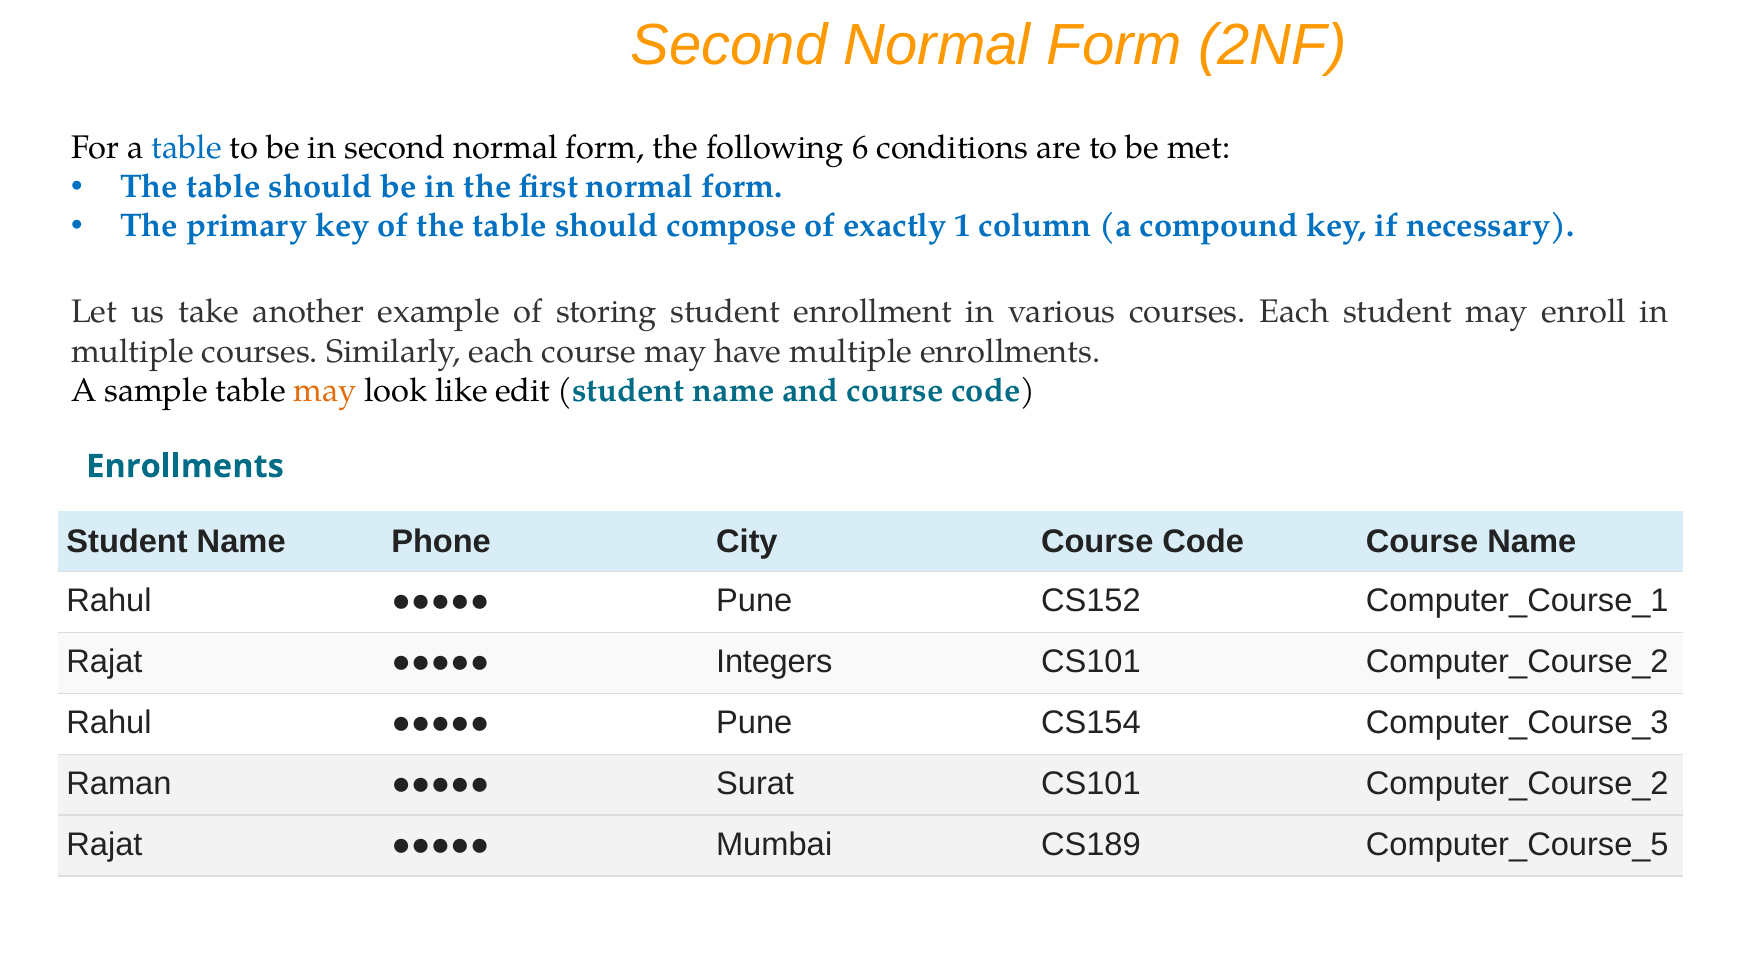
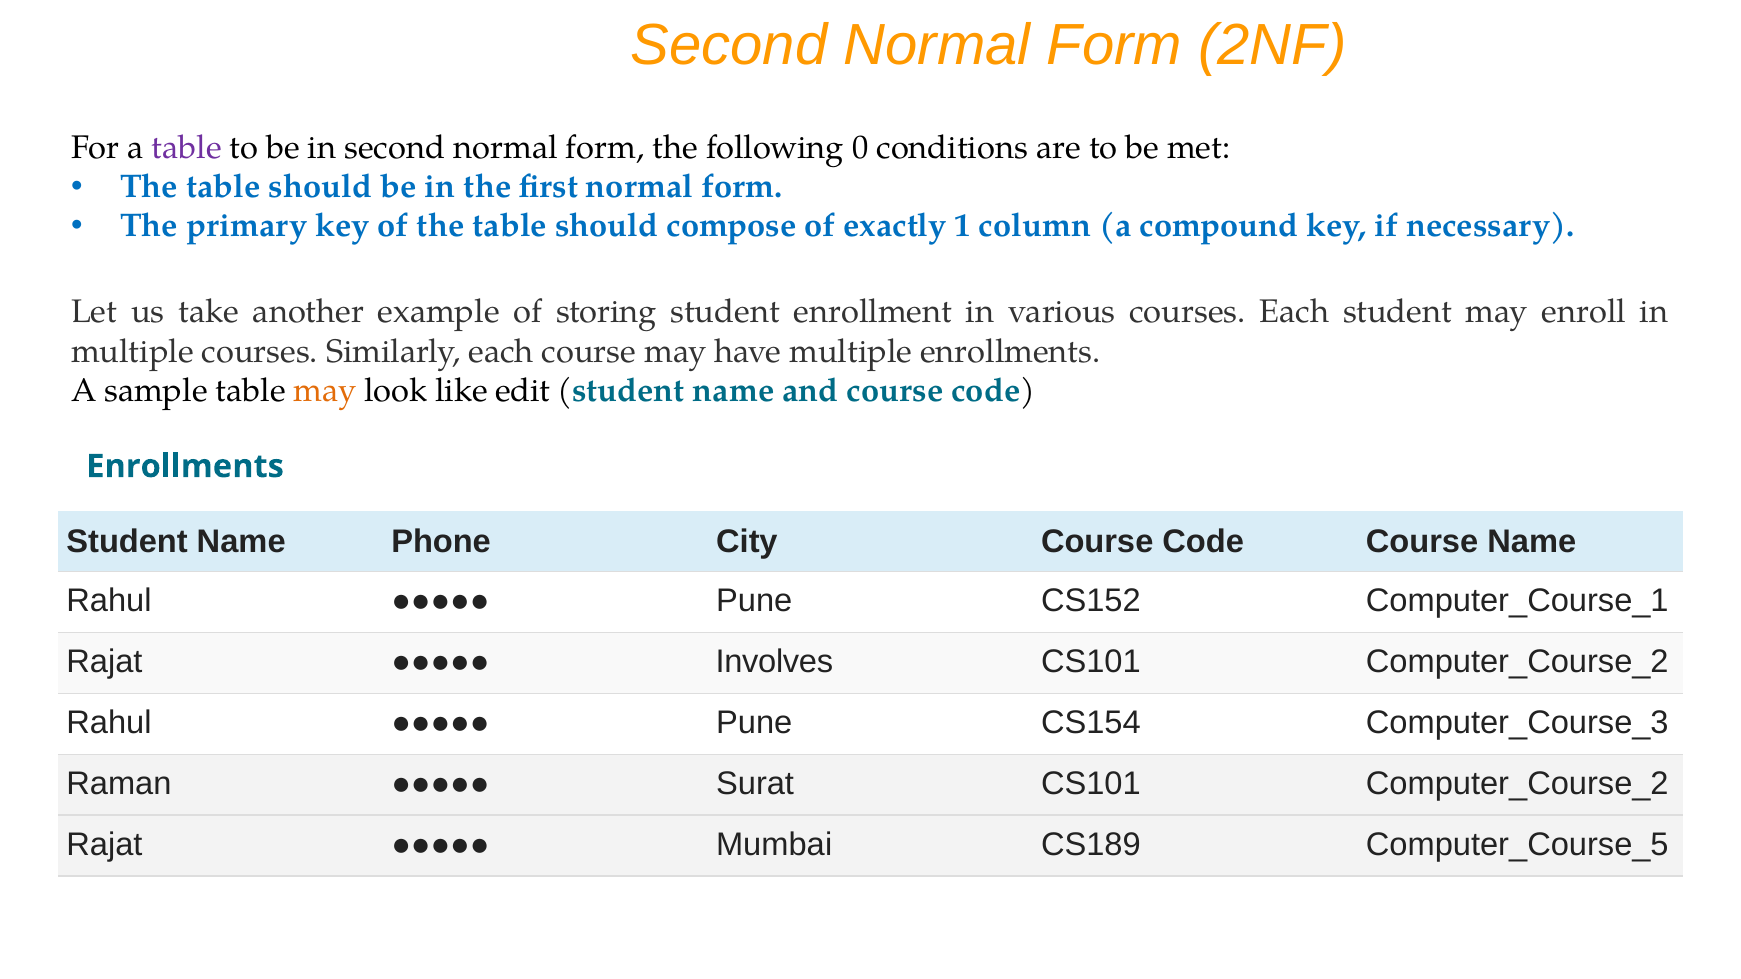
table colour: blue -> purple (187, 148)
6: 6 -> 0 (860, 148)
Integers: Integers -> Involves (774, 662)
